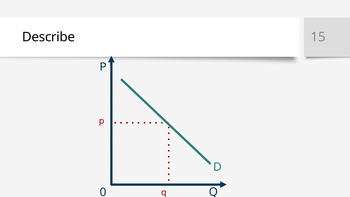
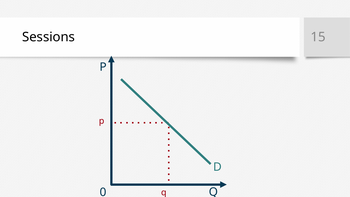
Describe: Describe -> Sessions (49, 37)
